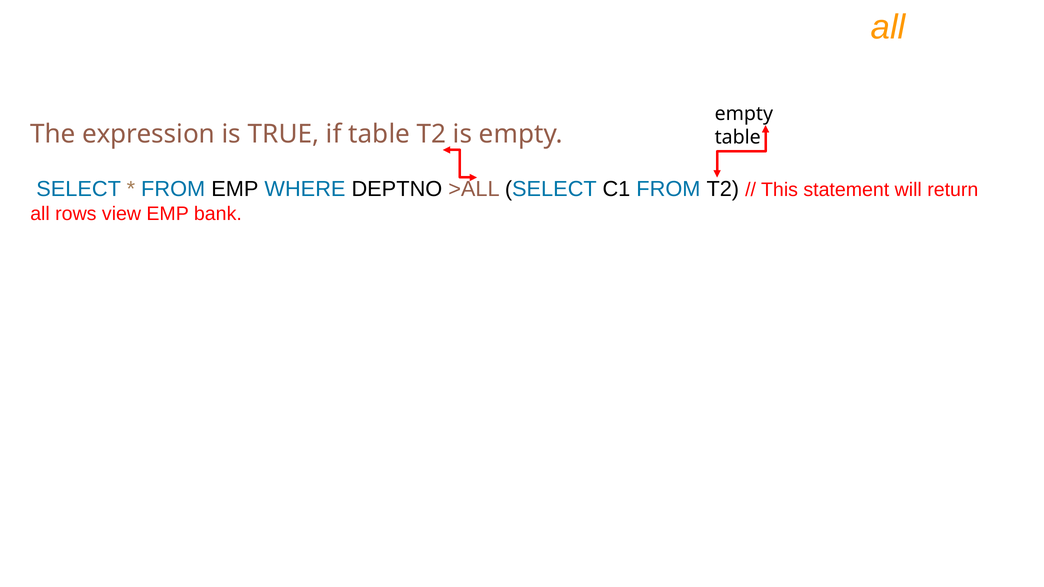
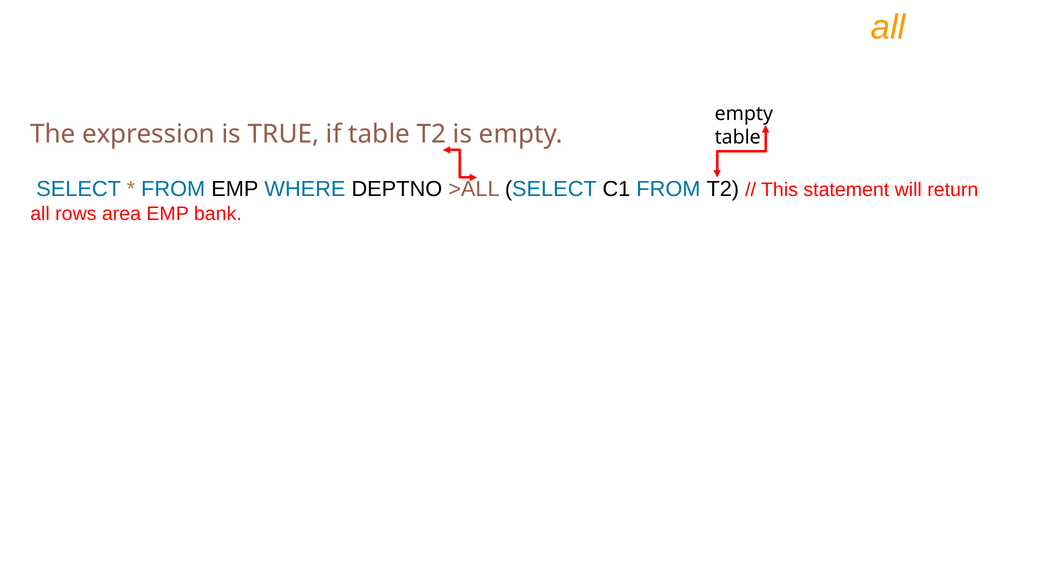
view: view -> area (122, 214)
